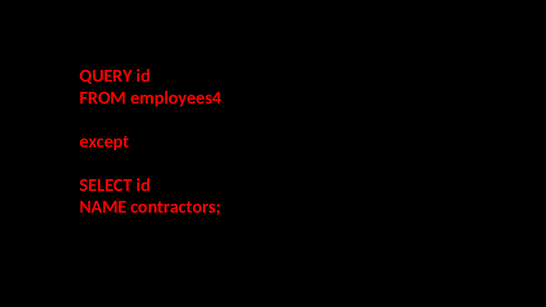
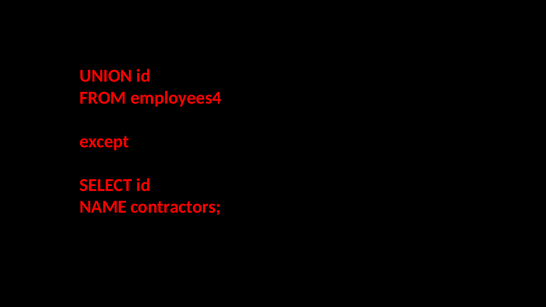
QUERY: QUERY -> UNION (106, 76)
